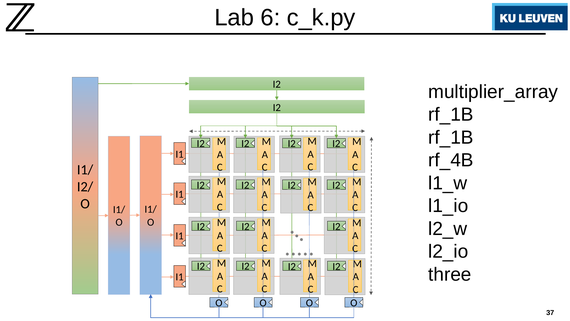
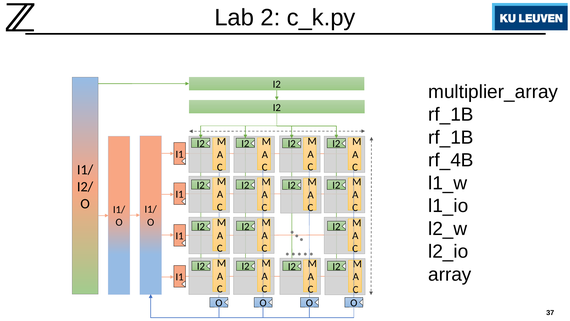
6: 6 -> 2 (271, 18)
three: three -> array (450, 274)
